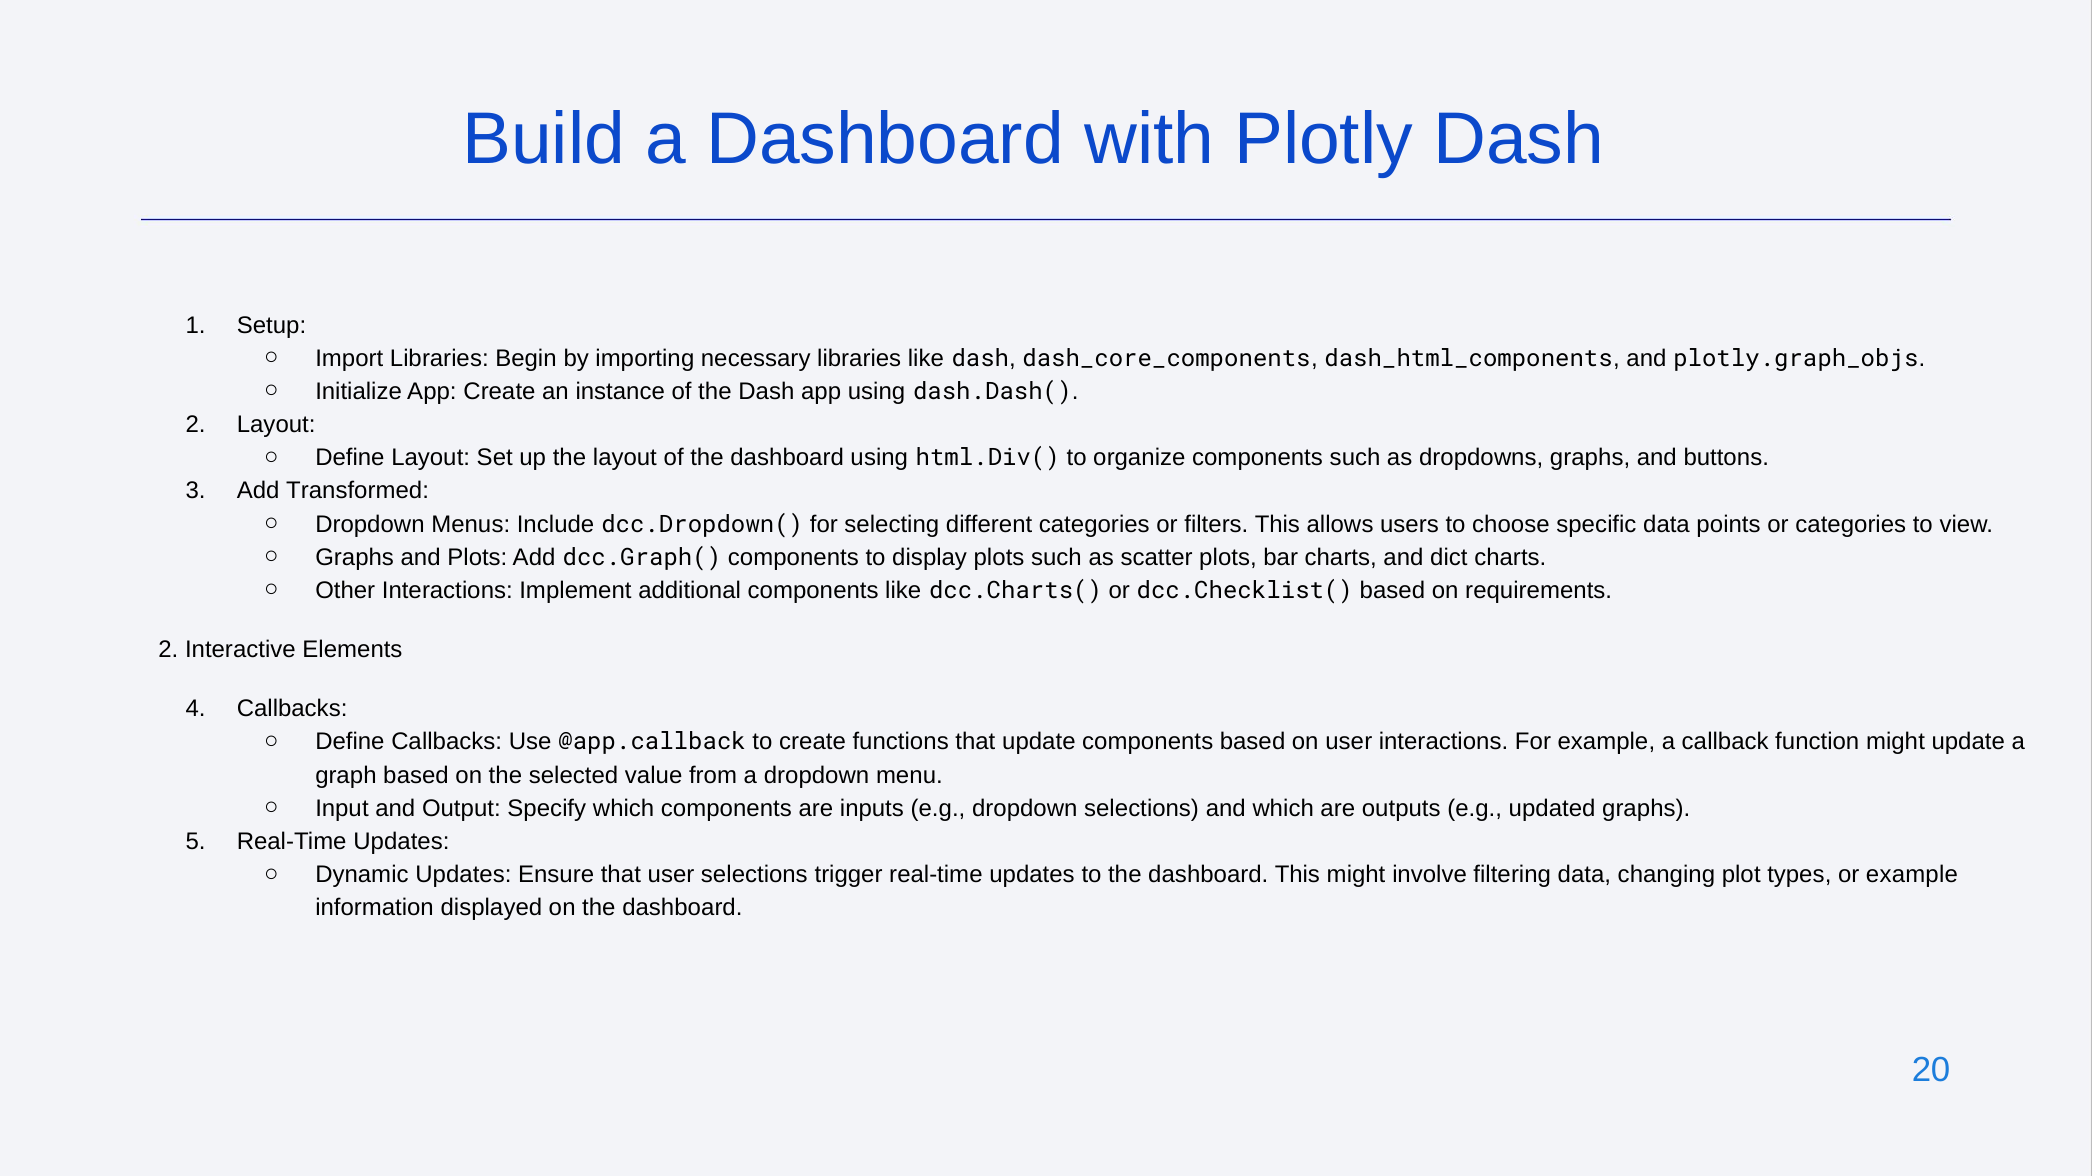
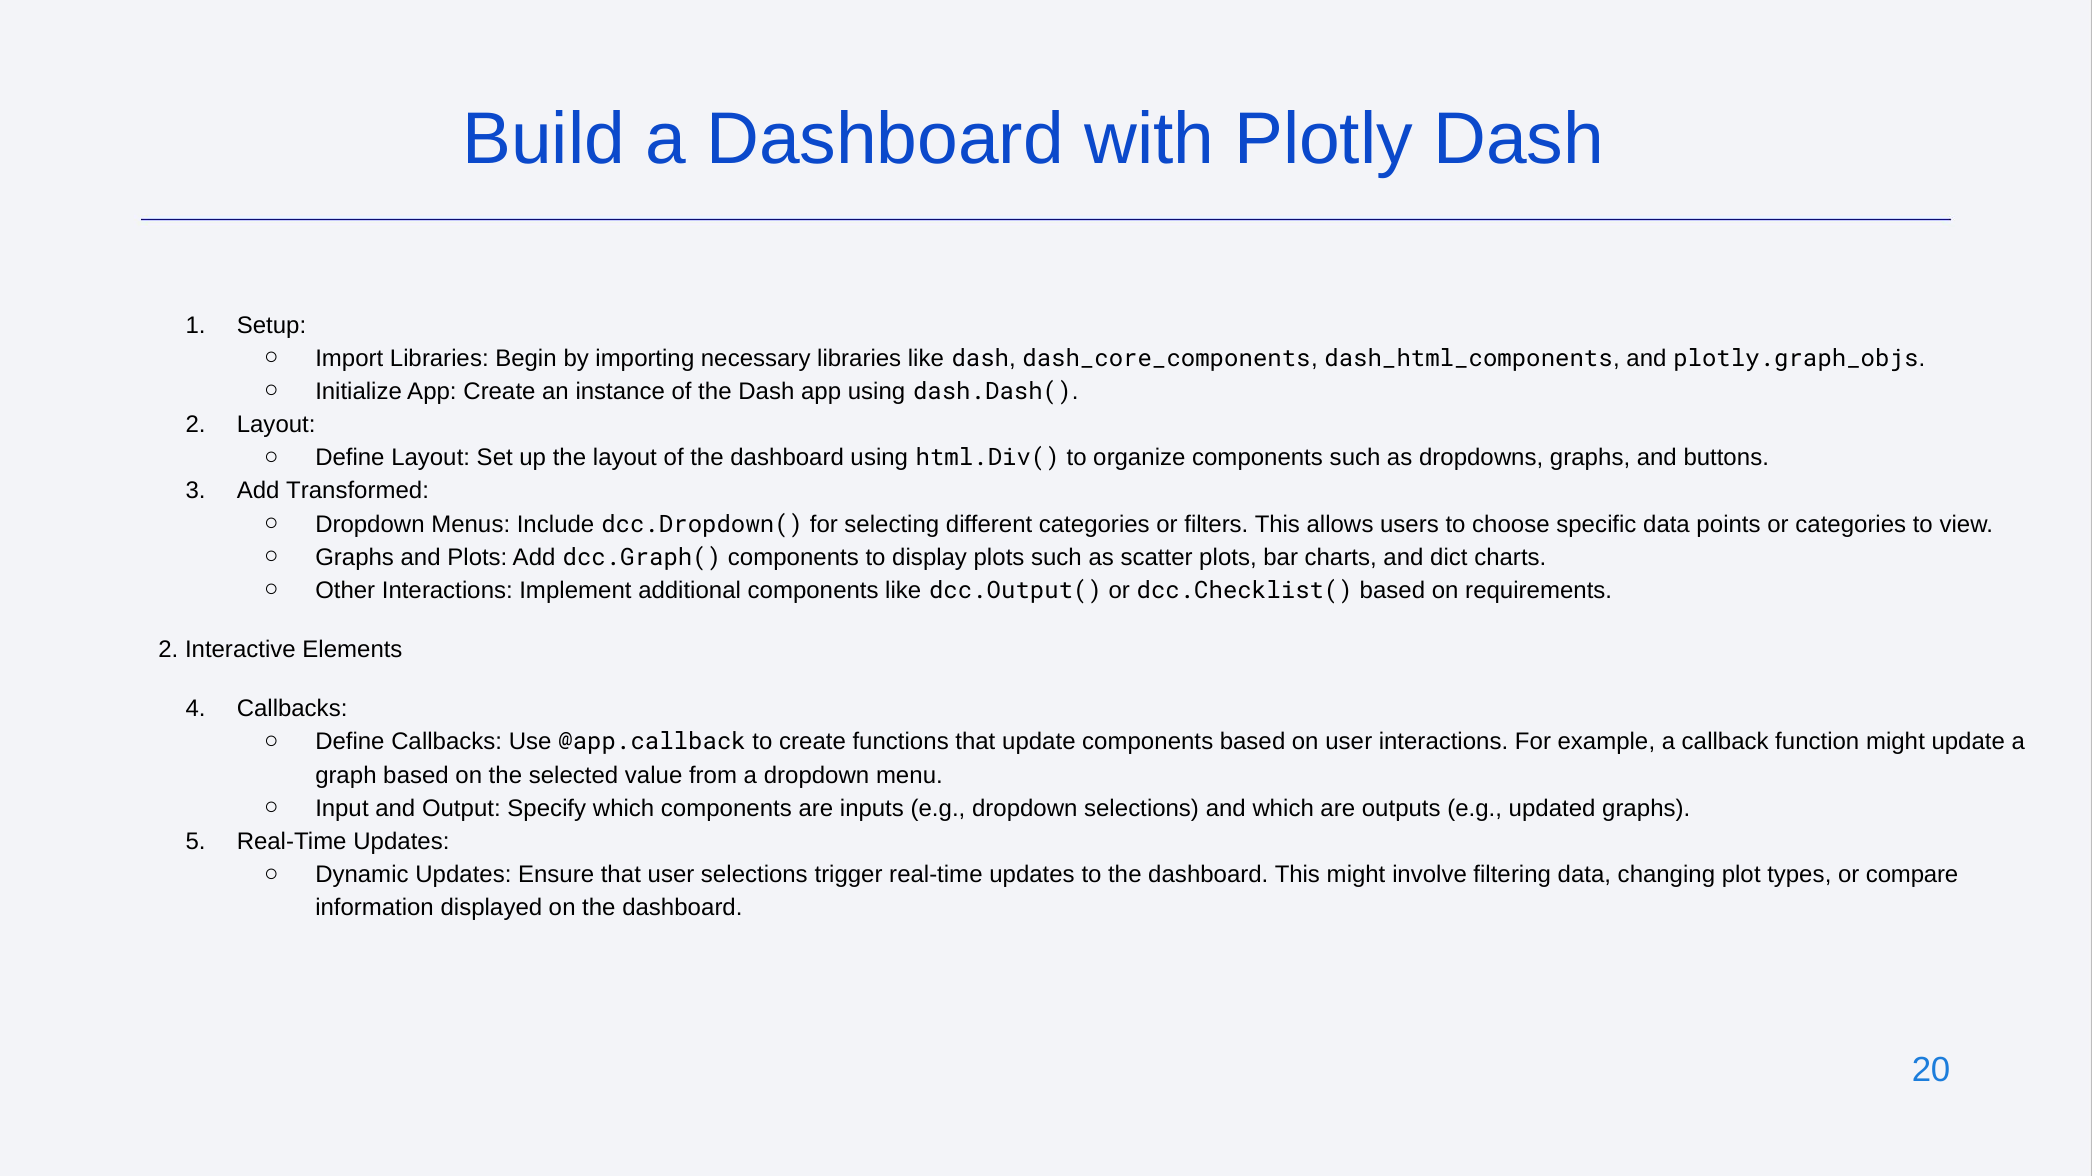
dcc.Charts(: dcc.Charts( -> dcc.Output( (1016, 591)
or example: example -> compare (1912, 875)
